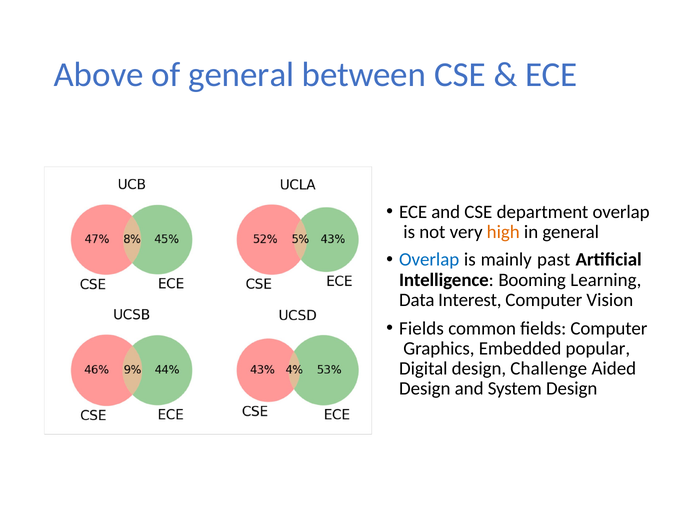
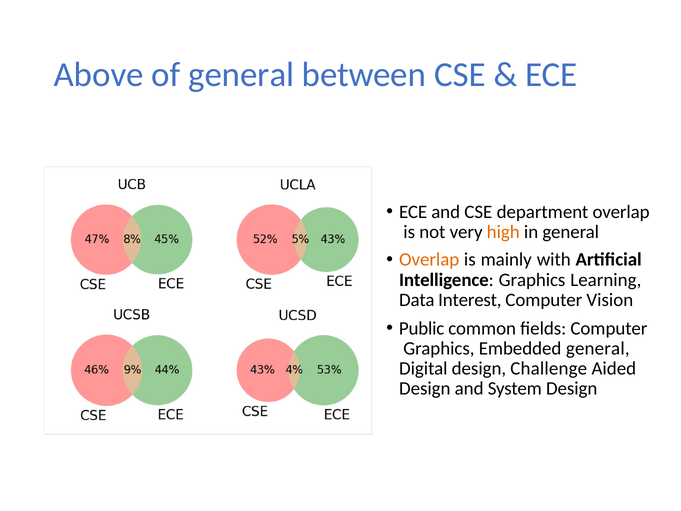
Overlap colour: blue -> orange (429, 260)
past: past -> with (554, 260)
Intelligence Booming: Booming -> Graphics (532, 280)
Fields: Fields -> Public (422, 328)
Embedded popular: popular -> general (598, 348)
